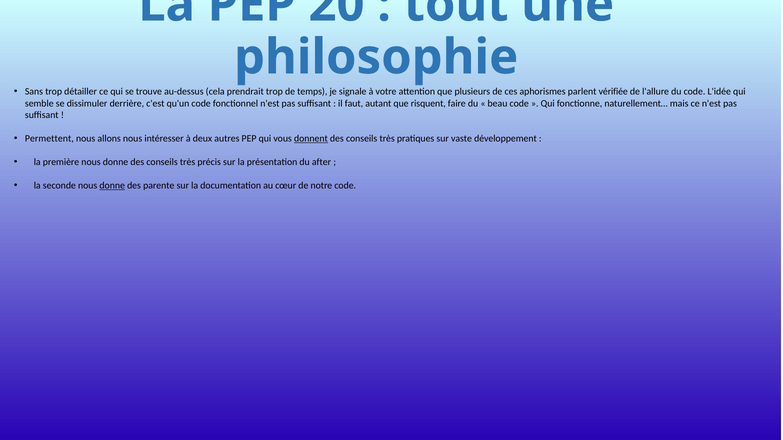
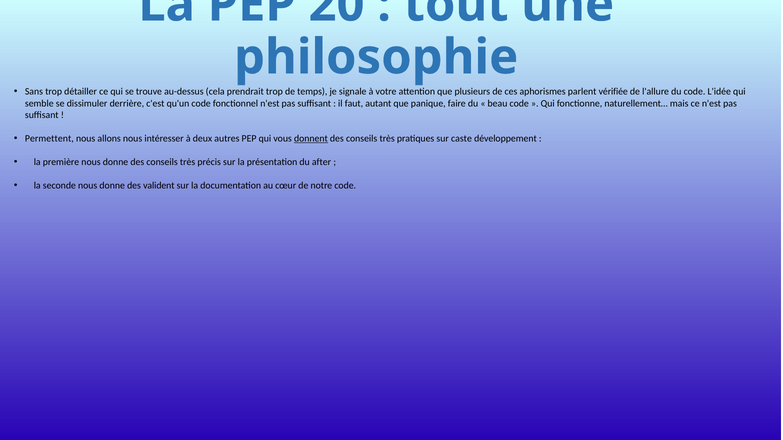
risquent: risquent -> panique (428, 104)
vaste: vaste -> caste (461, 139)
donne underline: present -> none (112, 186)
parente: parente -> valident (159, 186)
